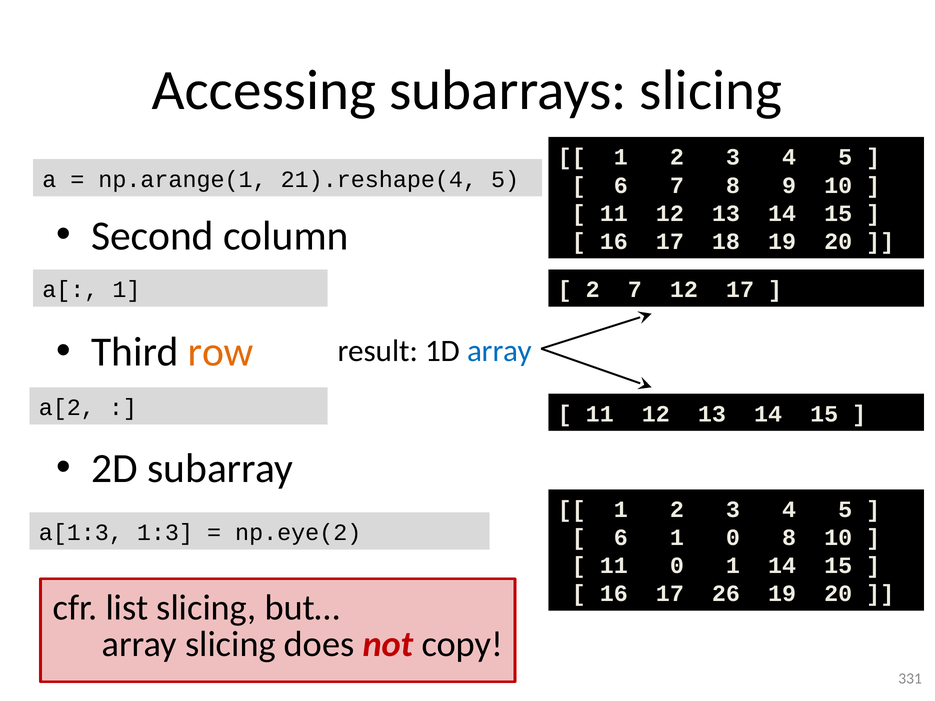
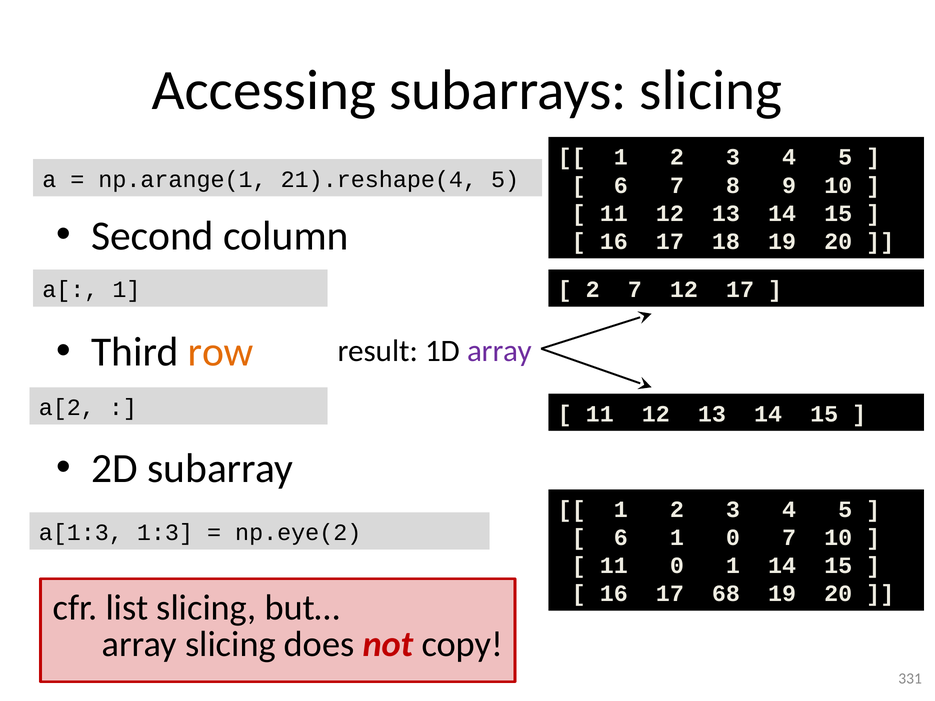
array colour: blue -> purple (500, 351)
0 8: 8 -> 7 (789, 538)
26: 26 -> 68 (726, 594)
